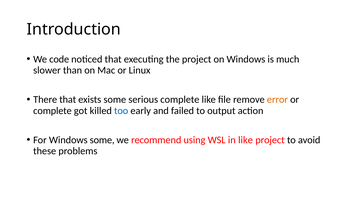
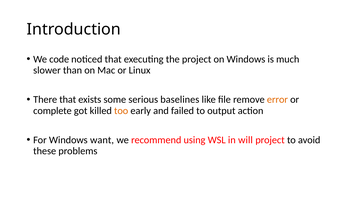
serious complete: complete -> baselines (180, 100)
too colour: blue -> orange (121, 111)
Windows some: some -> want (102, 140)
in like: like -> will (245, 140)
